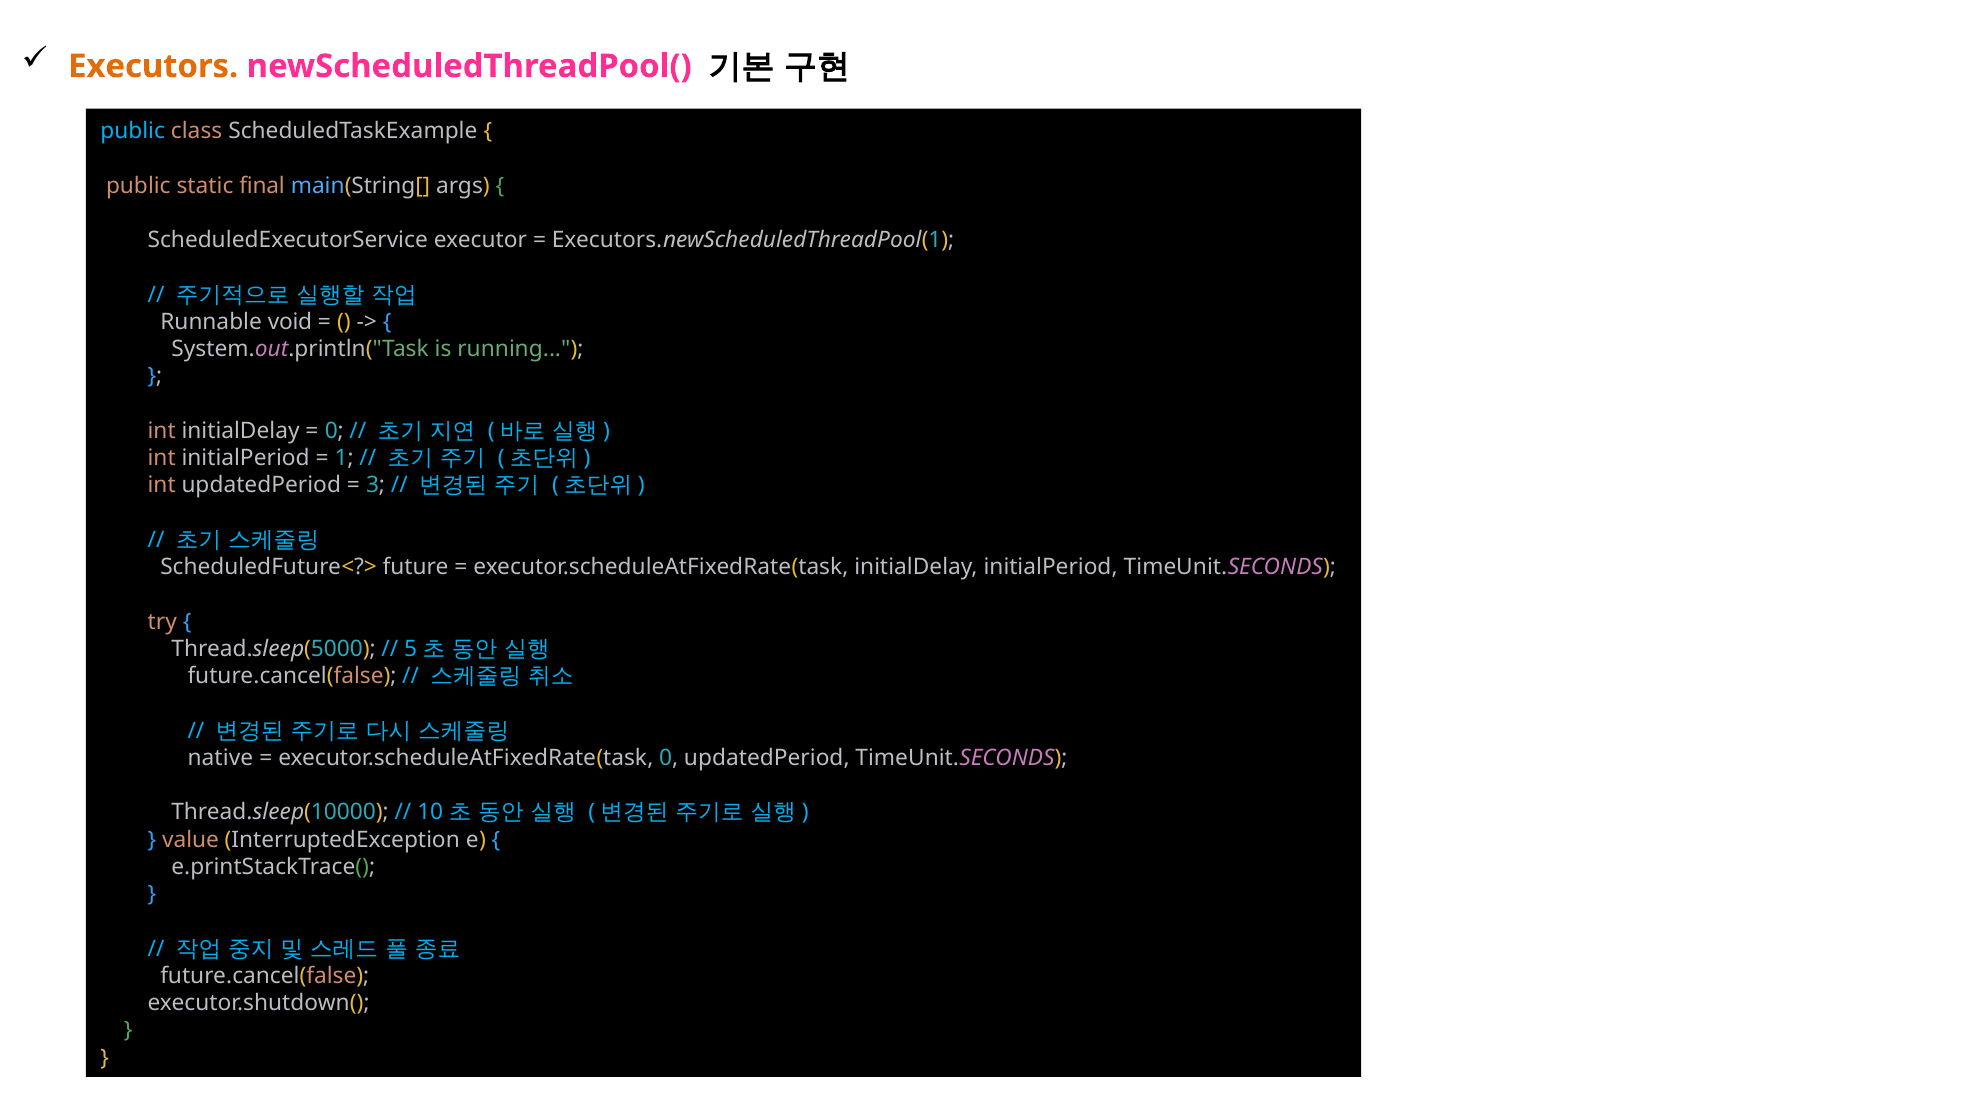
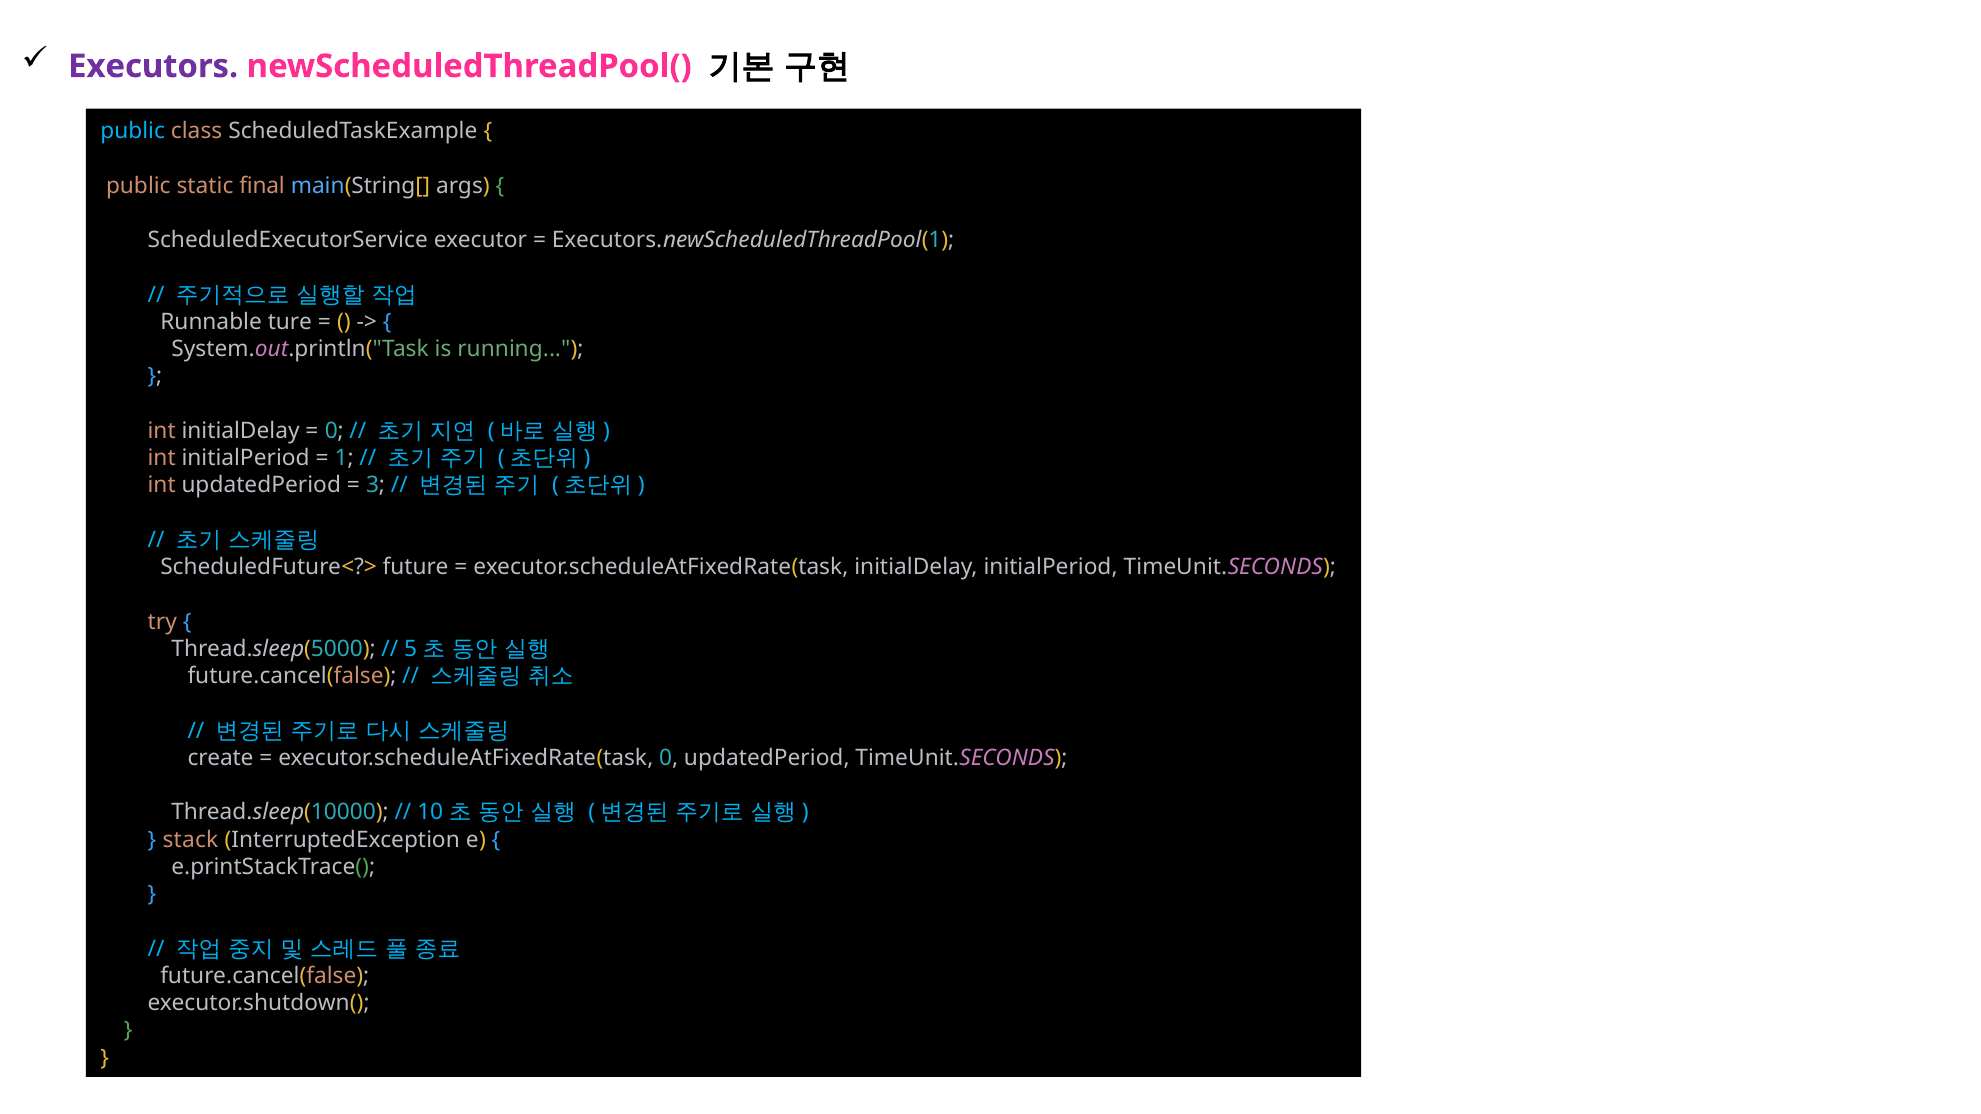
Executors colour: orange -> purple (153, 66)
void: void -> ture (290, 322)
native: native -> create (221, 758)
value: value -> stack (190, 840)
